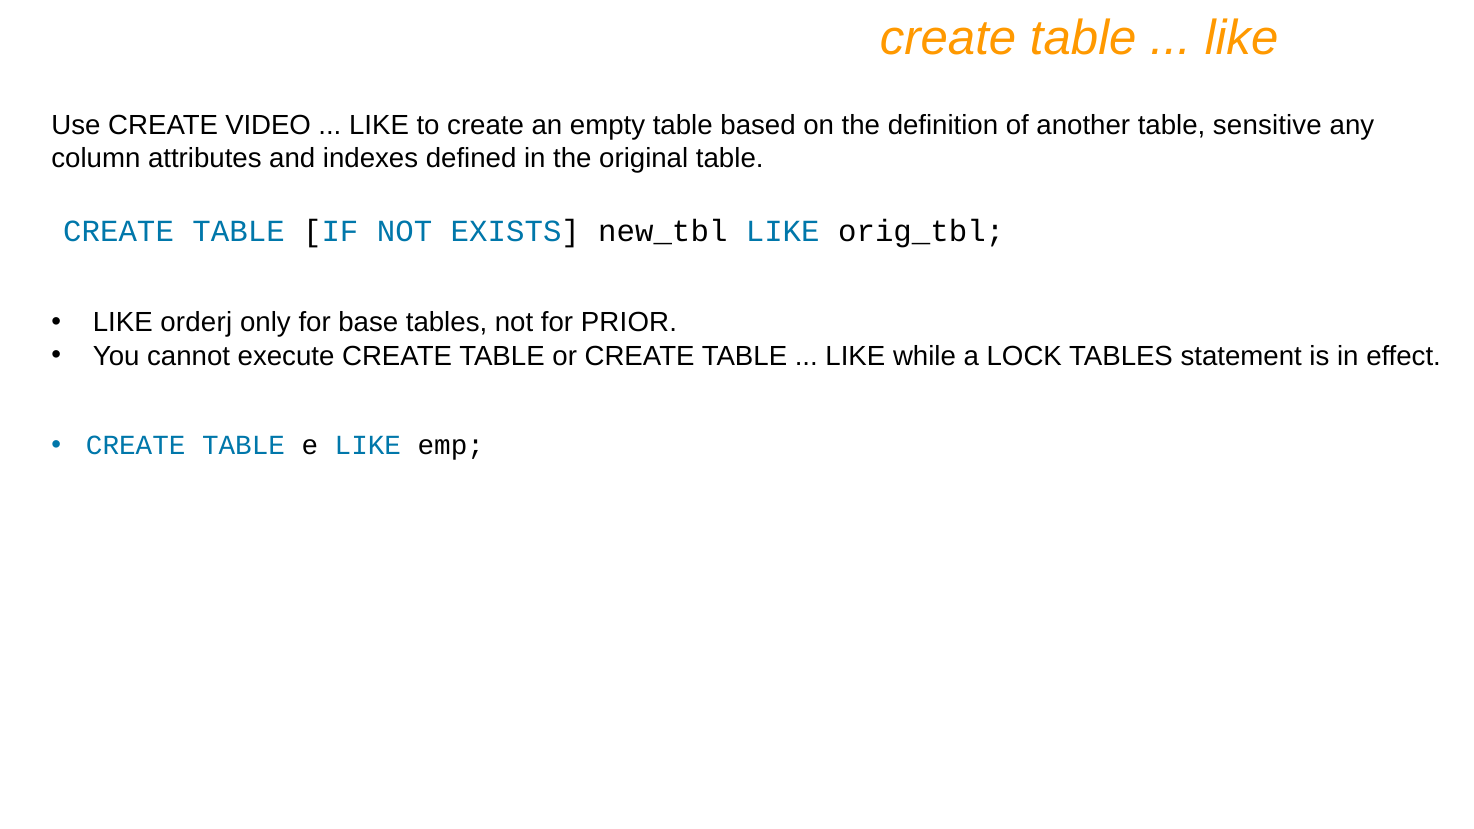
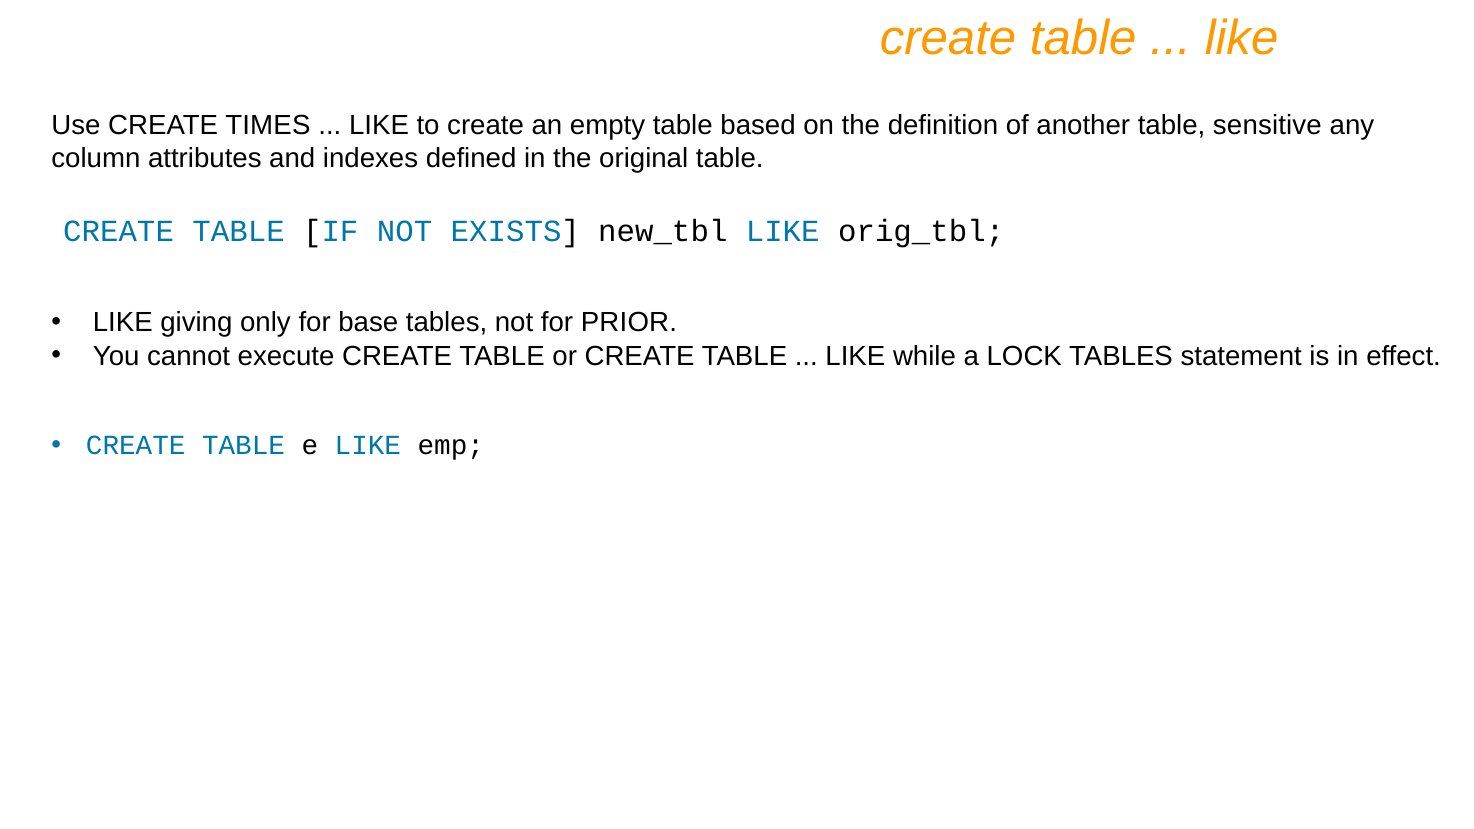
VIDEO: VIDEO -> TIMES (268, 125)
orderj: orderj -> giving (196, 323)
